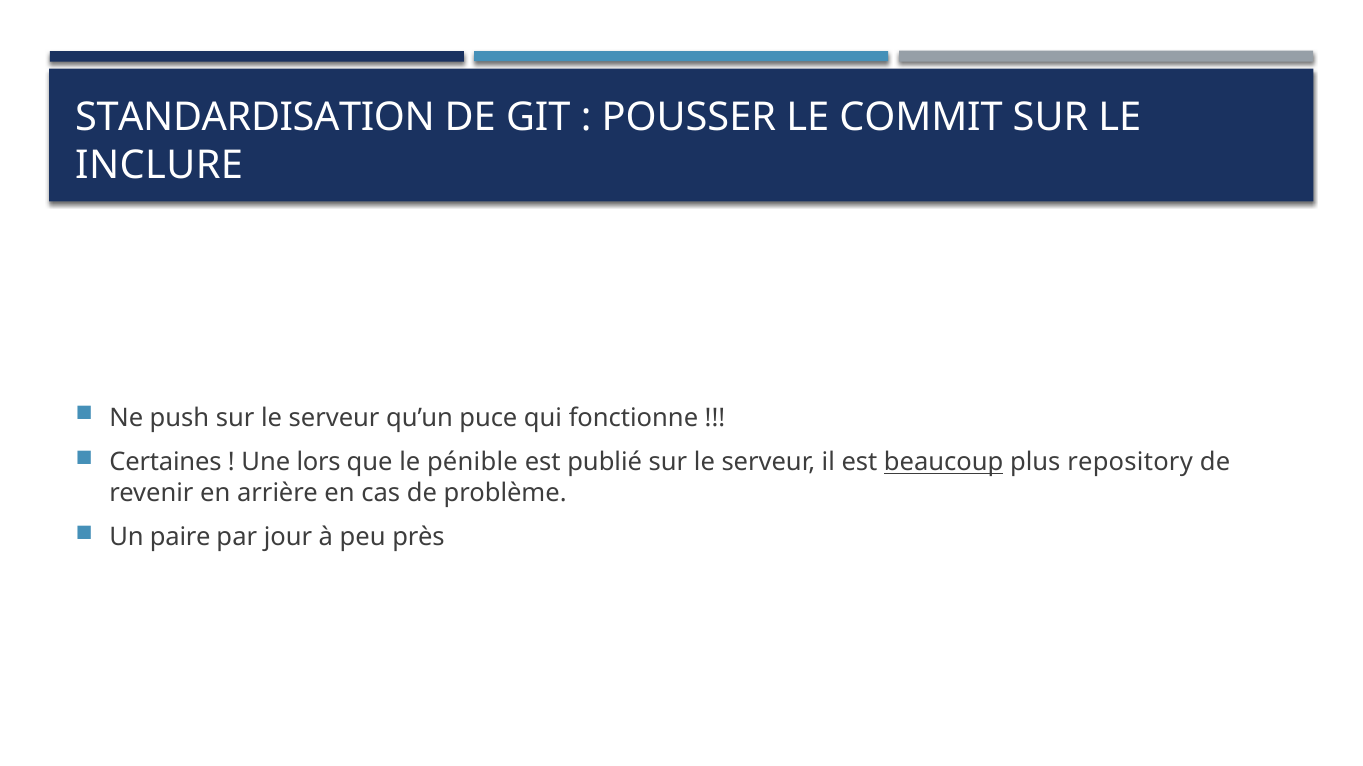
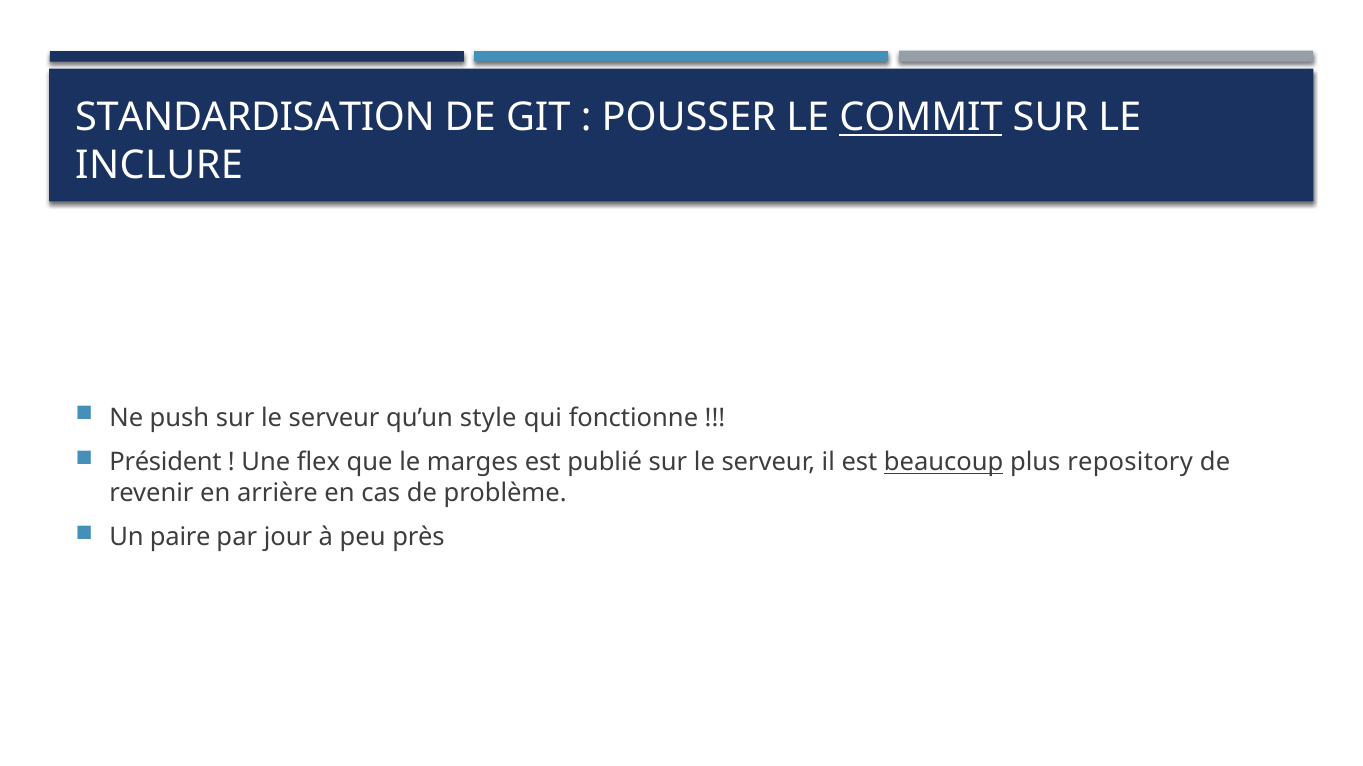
COMMIT underline: none -> present (921, 118)
puce: puce -> style (488, 418)
Certaines: Certaines -> Président (165, 463)
lors: lors -> flex (319, 463)
pénible: pénible -> marges (473, 463)
